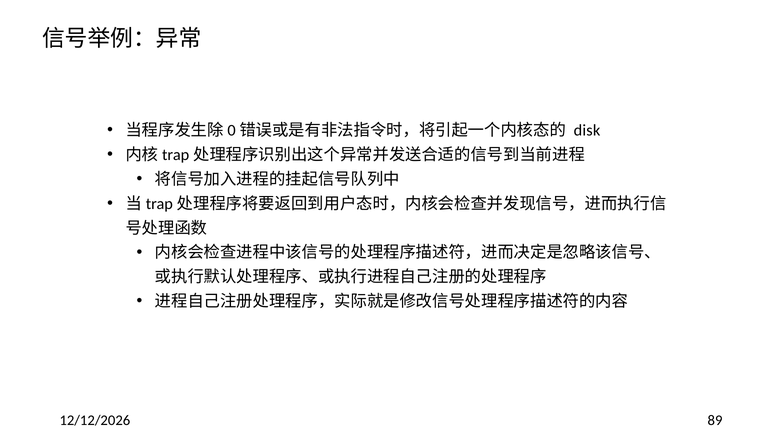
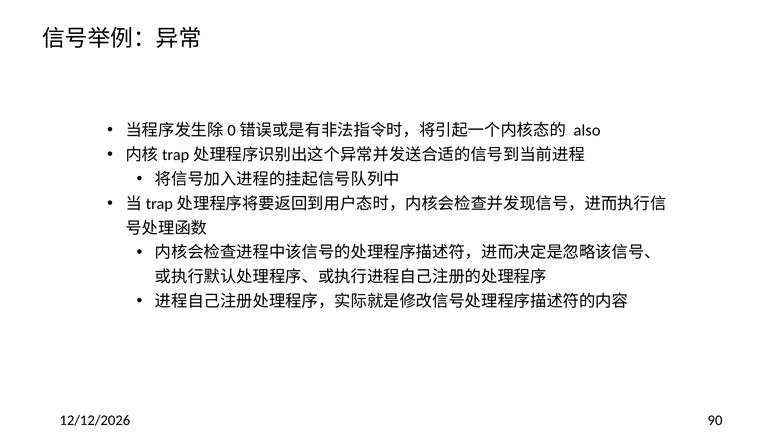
disk: disk -> also (587, 130)
89: 89 -> 90 (715, 420)
